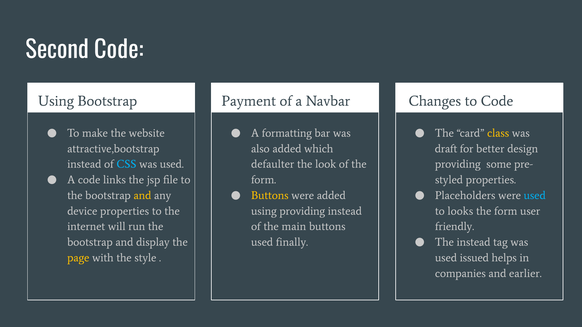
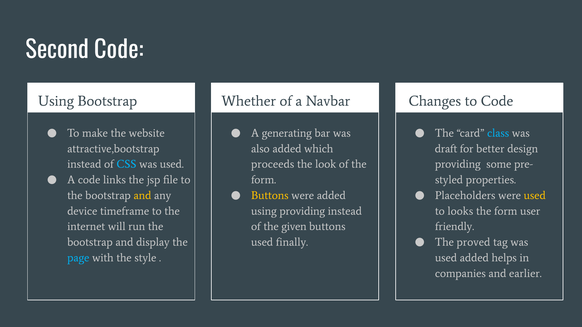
Payment: Payment -> Whether (249, 101)
formatting: formatting -> generating (287, 133)
class colour: yellow -> light blue (498, 133)
defaulter: defaulter -> proceeds (273, 164)
used colour: light blue -> yellow (535, 196)
device properties: properties -> timeframe (125, 211)
main: main -> given (294, 227)
The instead: instead -> proved (473, 242)
page colour: yellow -> light blue (78, 258)
used issued: issued -> added (474, 258)
